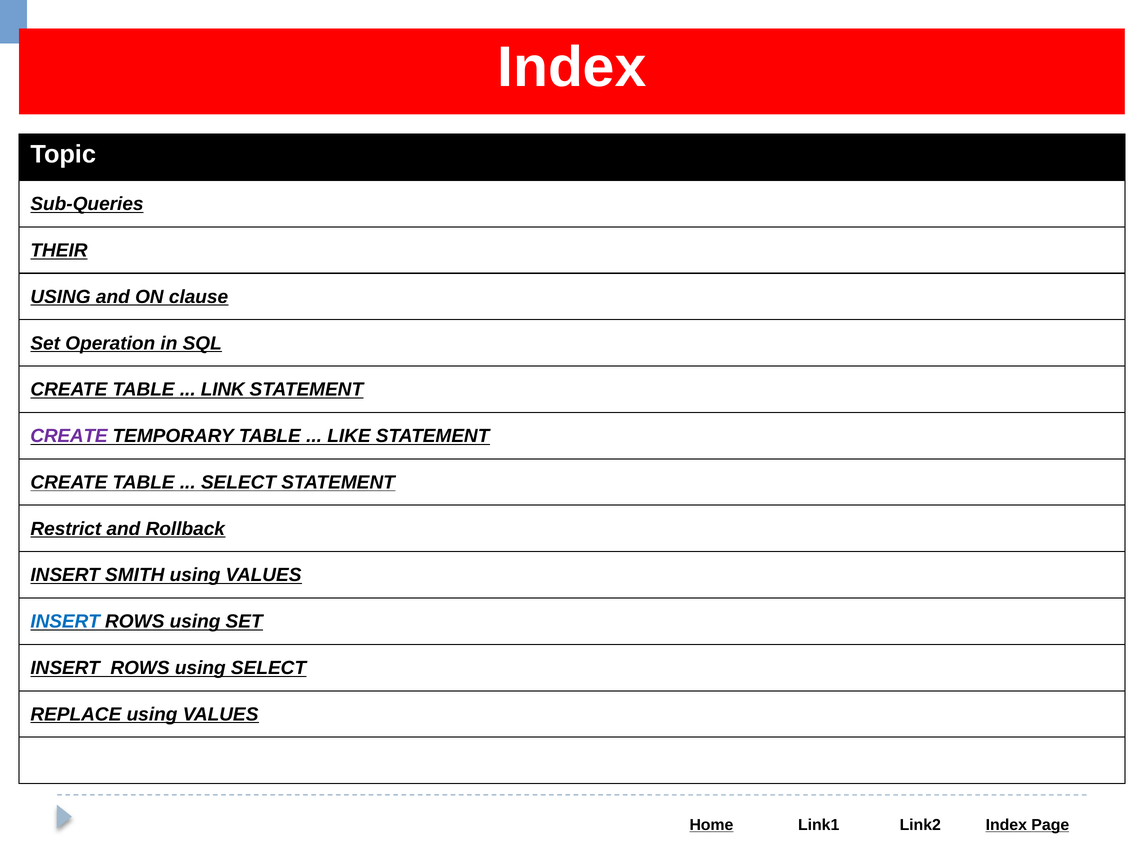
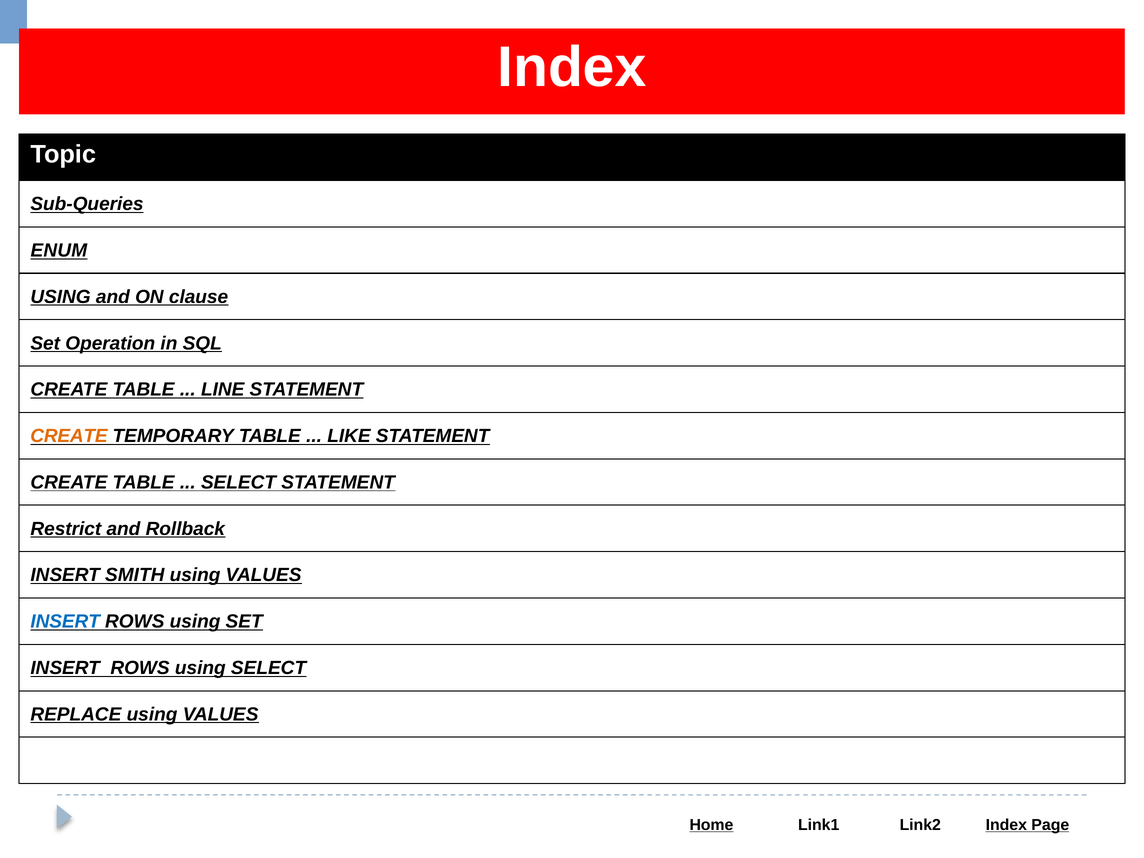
THEIR: THEIR -> ENUM (59, 250)
LINK: LINK -> LINE (223, 390)
CREATE colour: purple -> orange (69, 436)
